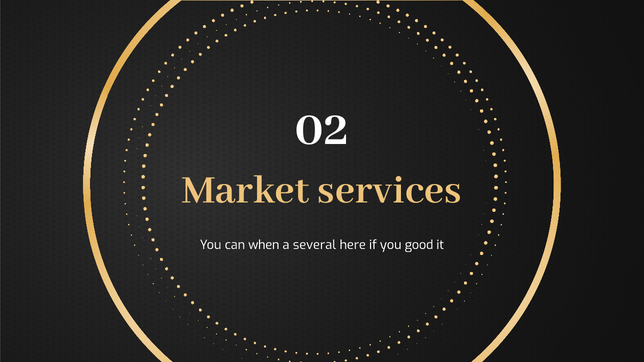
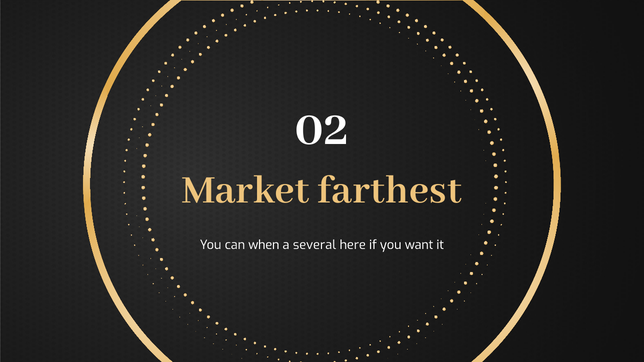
services: services -> farthest (390, 189)
good: good -> want (419, 245)
